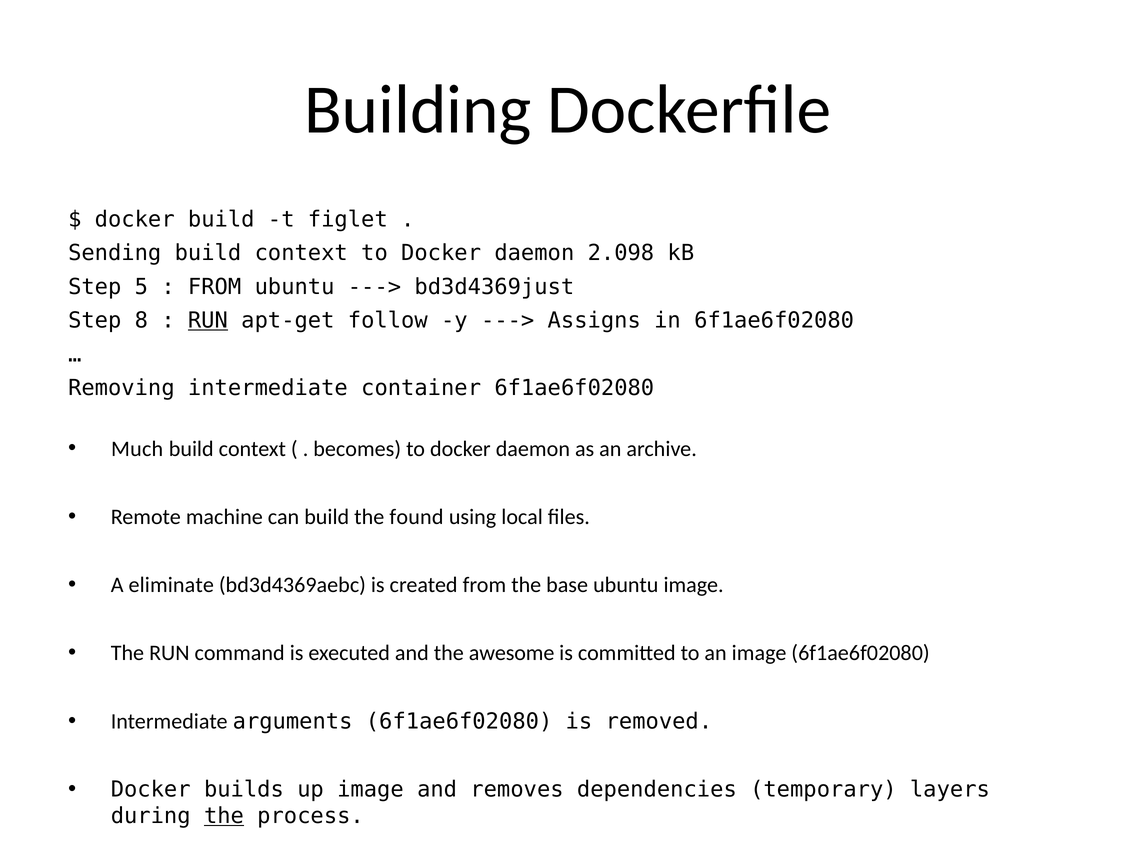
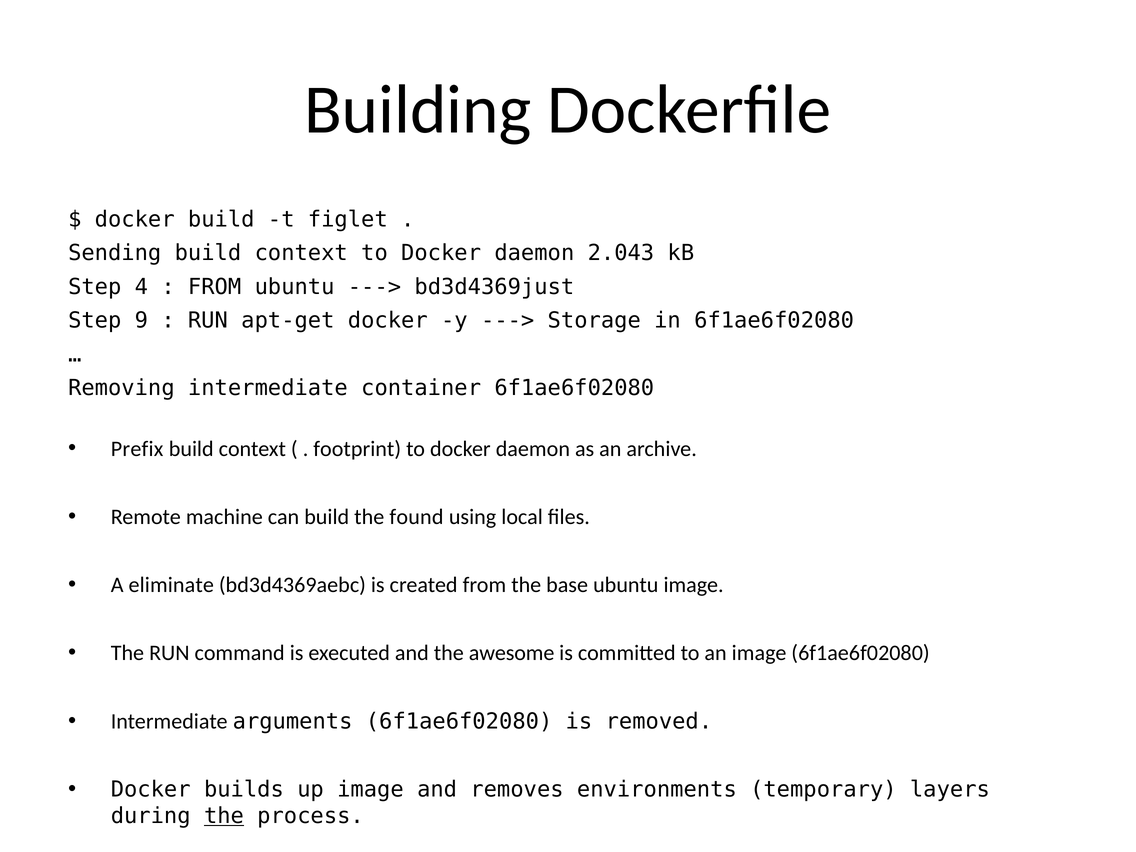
2.098: 2.098 -> 2.043 (621, 253)
5: 5 -> 4 (141, 287)
8: 8 -> 9 (141, 321)
RUN underline: present -> none (208, 321)
apt-get follow: follow -> docker (388, 321)
Assigns: Assigns -> Storage (594, 321)
Much: Much -> Prefix (137, 449)
becomes: becomes -> footprint (357, 449)
dependencies: dependencies -> environments (657, 790)
